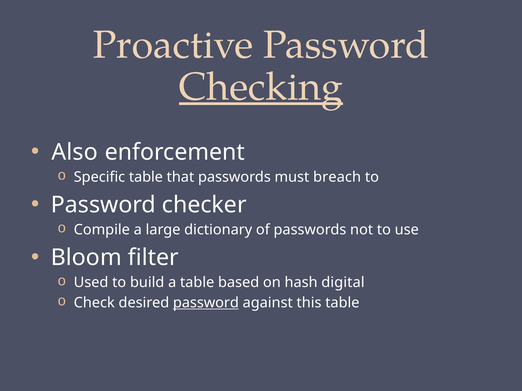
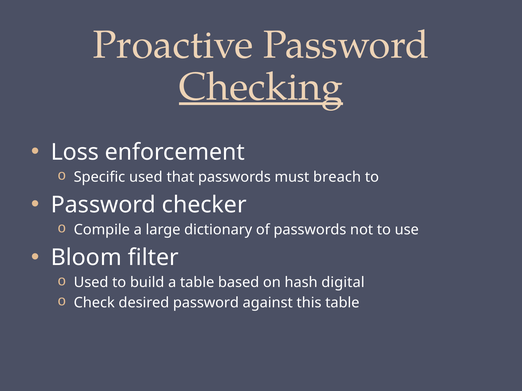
Also: Also -> Loss (75, 152)
Specific table: table -> used (146, 177)
password underline: present -> none (206, 303)
